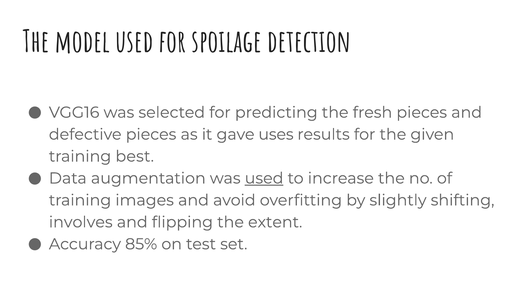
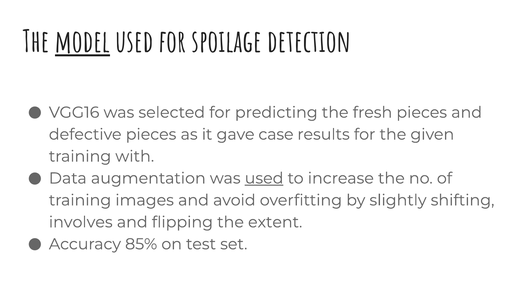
model underline: none -> present (83, 42)
uses: uses -> case (276, 134)
best: best -> with (135, 156)
